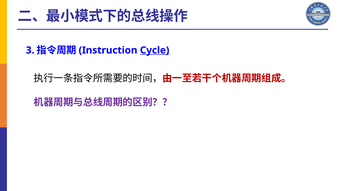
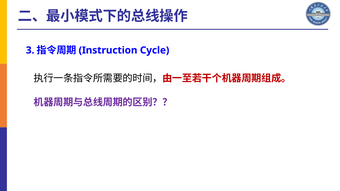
Cycle underline: present -> none (155, 50)
